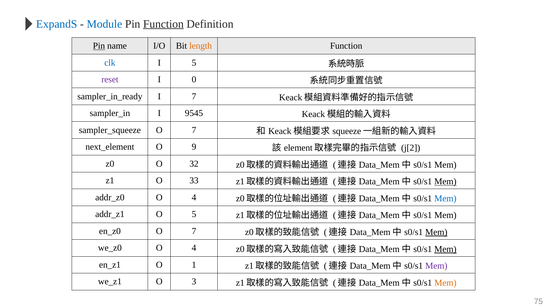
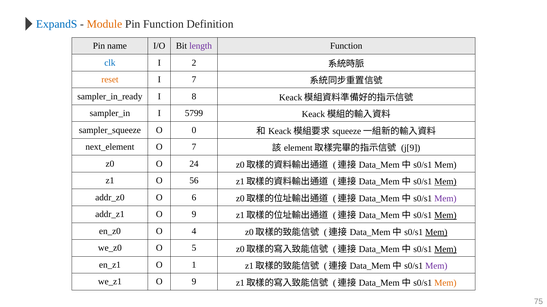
Module colour: blue -> orange (104, 24)
Function underline: present -> none (163, 24)
Pin underline: present -> none (99, 46)
length colour: orange -> purple (201, 46)
I 5: 5 -> 2 (194, 63)
reset colour: purple -> orange (110, 80)
I 0: 0 -> 7 (194, 80)
I 7: 7 -> 8 (194, 97)
9545: 9545 -> 5799 (194, 113)
7: 7 -> 0 (194, 130)
O 9: 9 -> 7 (194, 147)
j[2: j[2 -> j[9 (411, 148)
32: 32 -> 24 (194, 164)
33: 33 -> 56 (194, 181)
4: 4 -> 6 (194, 198)
Mem colour: blue -> purple (445, 199)
5: 5 -> 9 (194, 215)
Mem underline: none -> present (445, 216)
7: 7 -> 4 (194, 232)
4: 4 -> 5 (194, 249)
3: 3 -> 9 (194, 282)
